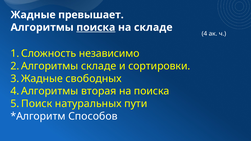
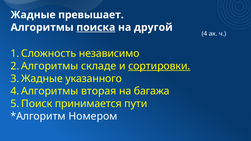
на складе: складе -> другой (153, 27)
сортировки underline: none -> present (159, 66)
свободных: свободных -> указанного (94, 79)
на поиска: поиска -> багажа (152, 91)
натуральных: натуральных -> принимается (88, 104)
Способов: Способов -> Номером (93, 116)
